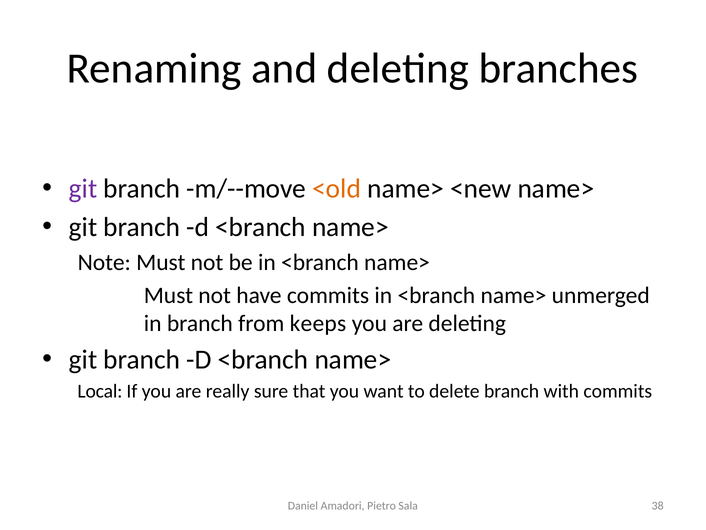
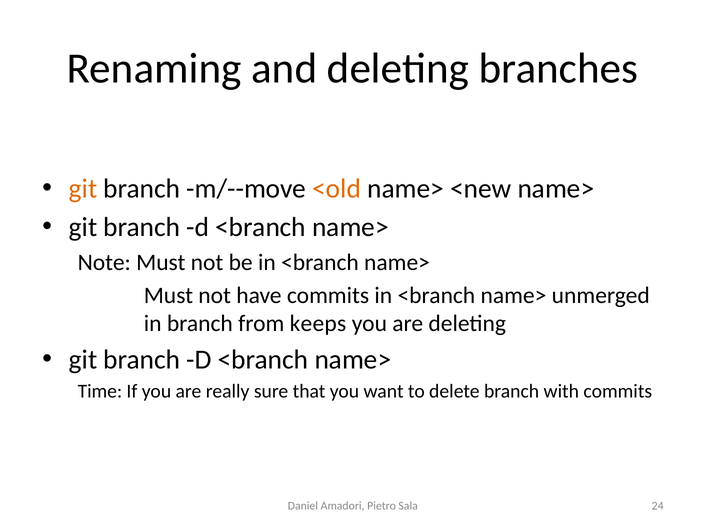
git colour: purple -> orange (83, 189)
Local: Local -> Time (100, 391)
38: 38 -> 24 (658, 506)
